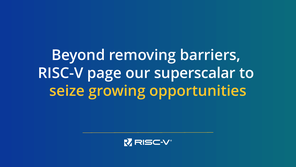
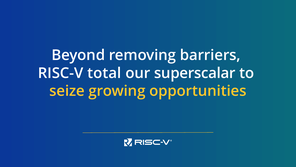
page: page -> total (104, 73)
